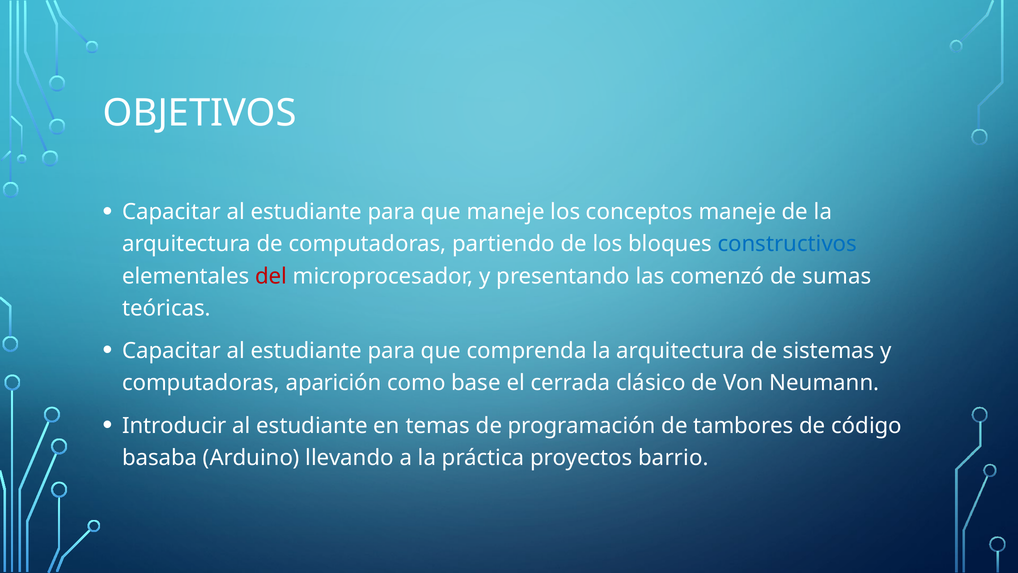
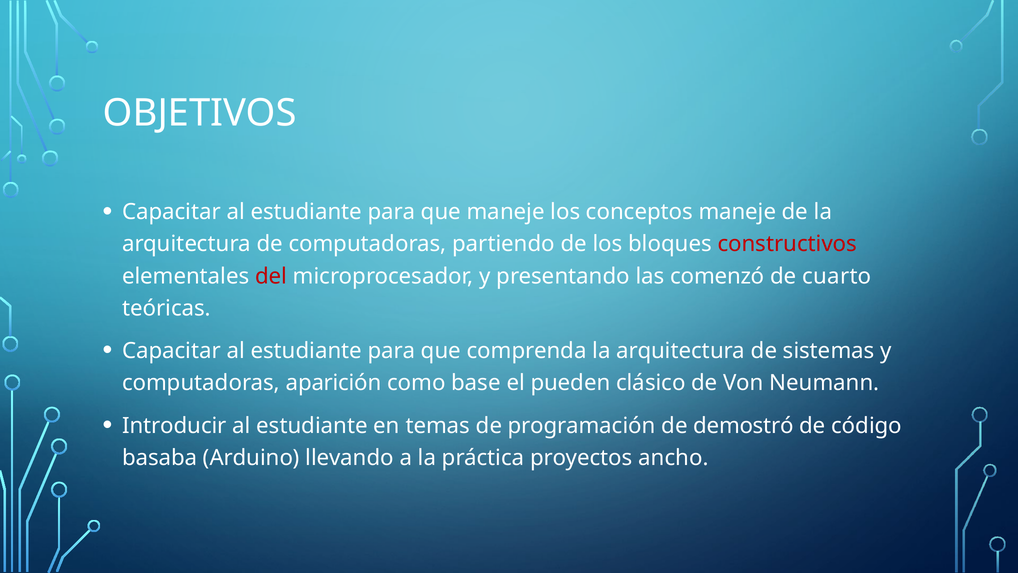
constructivos colour: blue -> red (787, 244)
sumas: sumas -> cuarto (837, 276)
cerrada: cerrada -> pueden (570, 383)
tambores: tambores -> demostró (744, 425)
barrio: barrio -> ancho (673, 457)
